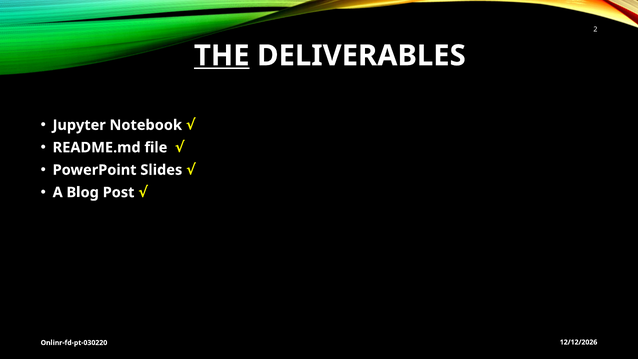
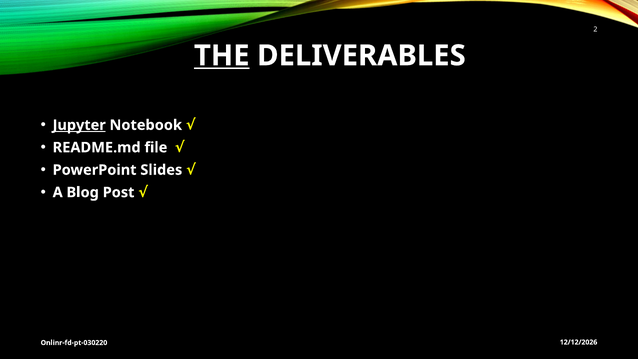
Jupyter underline: none -> present (79, 125)
